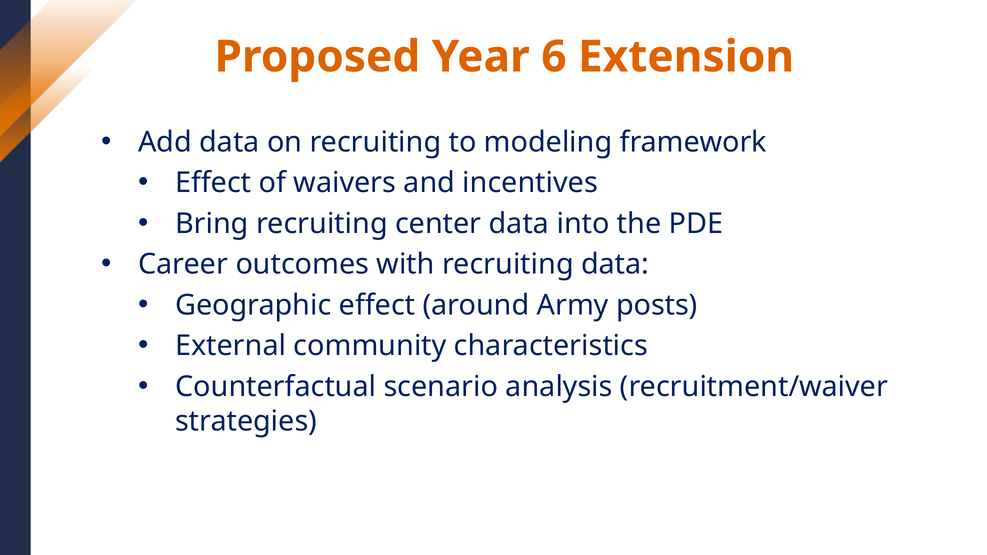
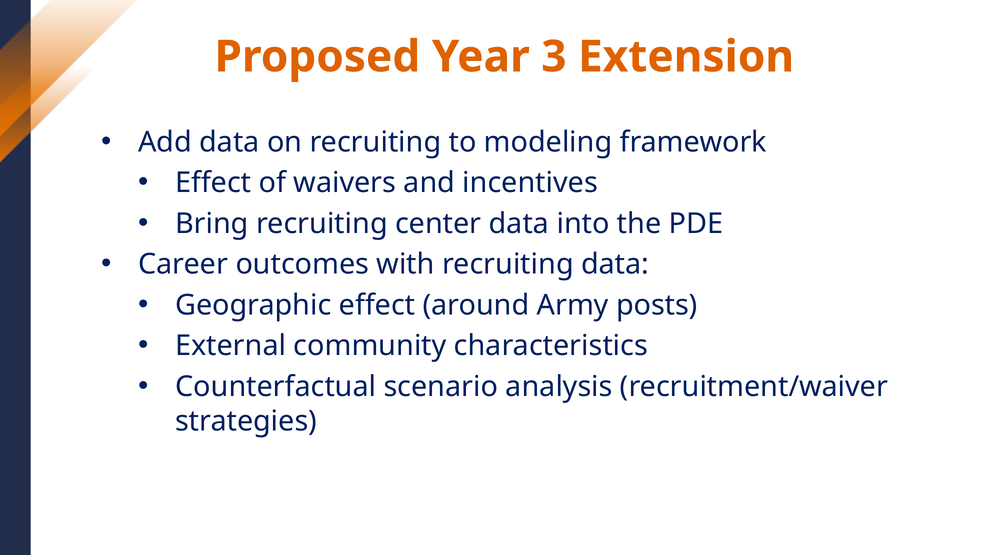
6: 6 -> 3 (554, 57)
